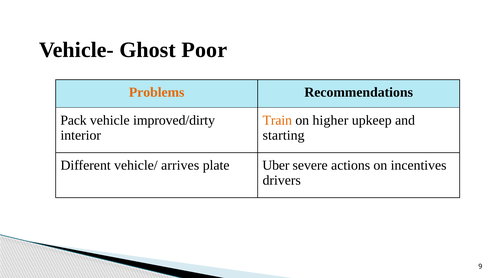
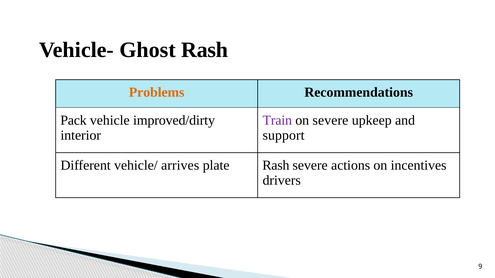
Ghost Poor: Poor -> Rash (205, 50)
Train colour: orange -> purple (277, 120)
on higher: higher -> severe (330, 120)
starting: starting -> support (284, 136)
plate Uber: Uber -> Rash (276, 165)
